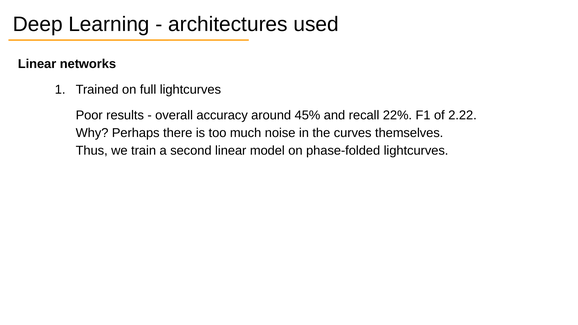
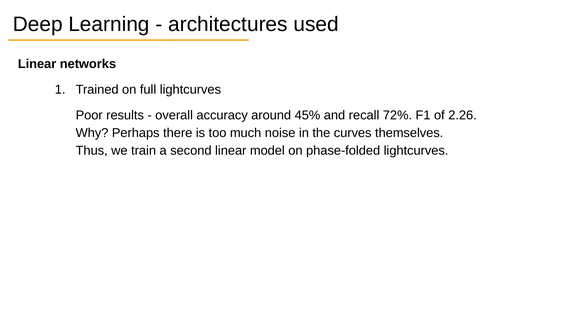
22%: 22% -> 72% (397, 115)
2.22: 2.22 -> 2.26 (463, 115)
